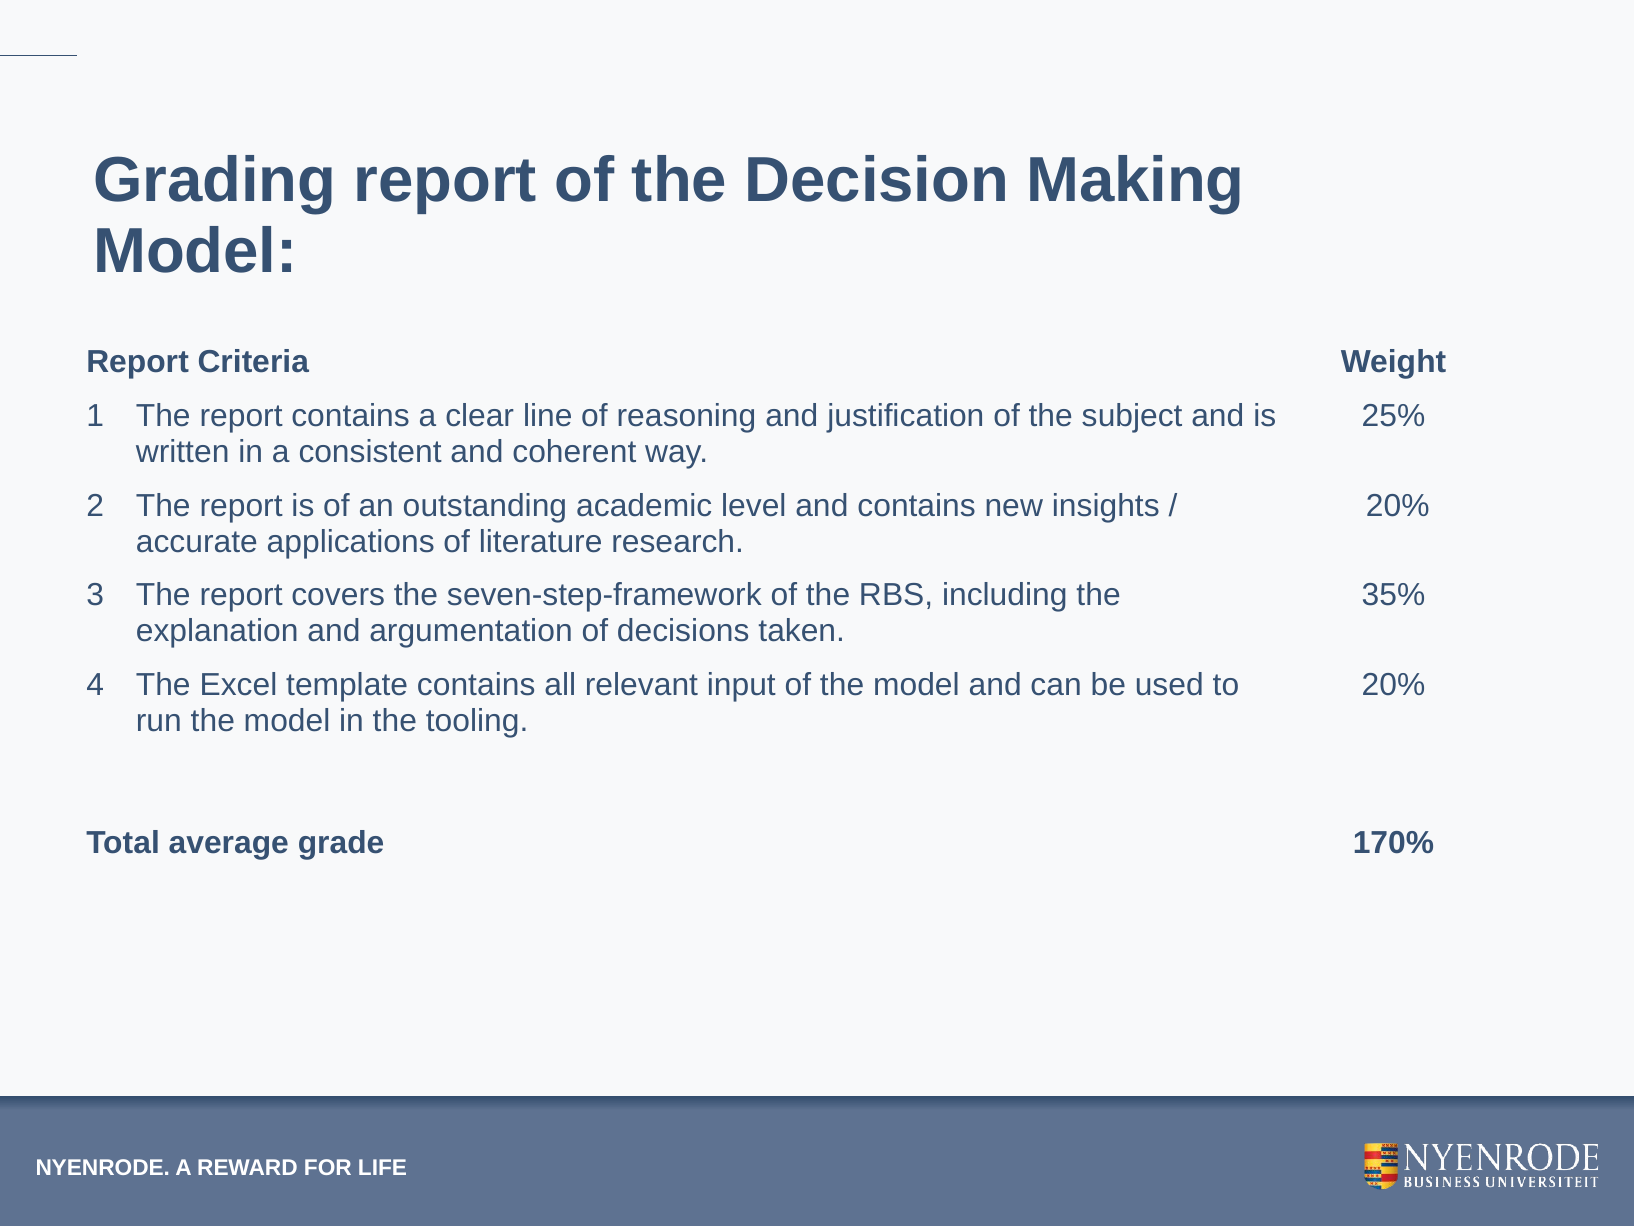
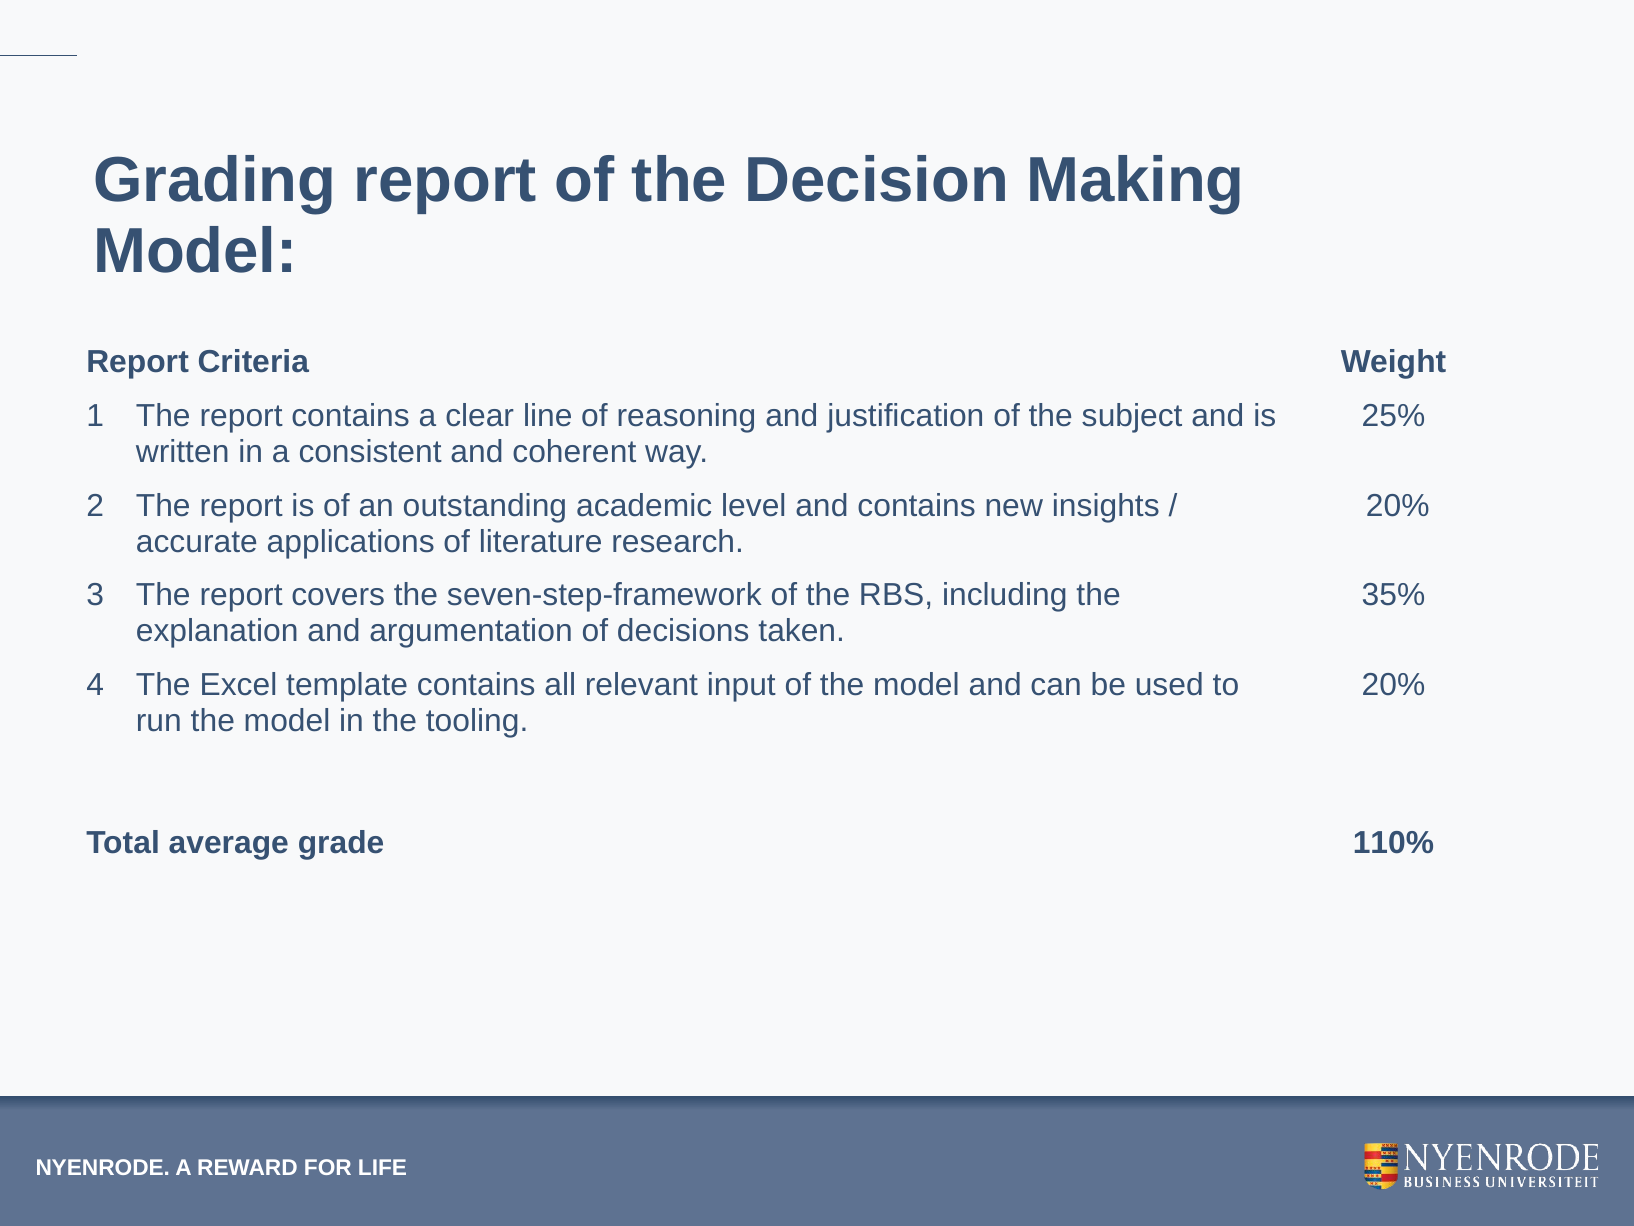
170%: 170% -> 110% (1393, 842)
